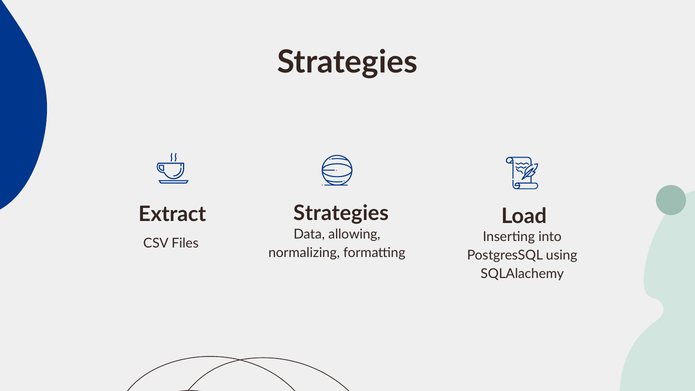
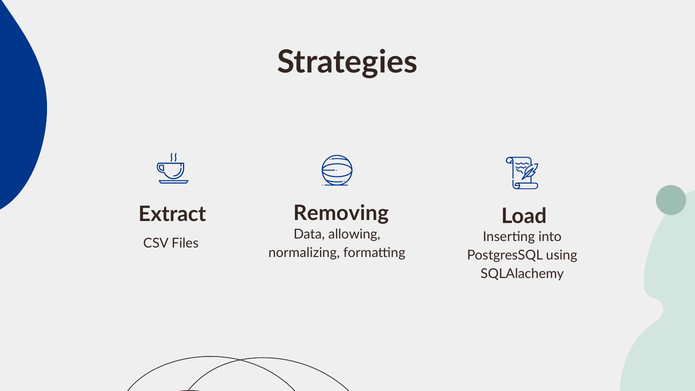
Extract Strategies: Strategies -> Removing (341, 213)
